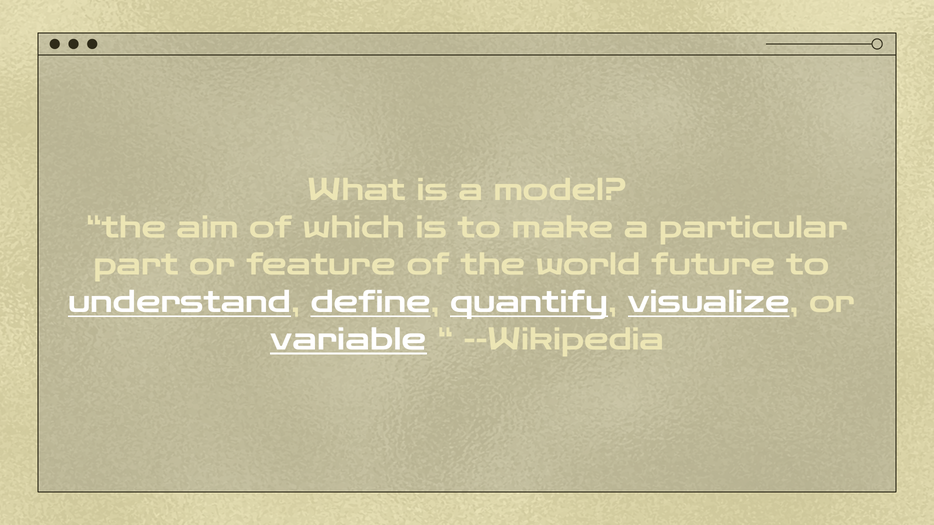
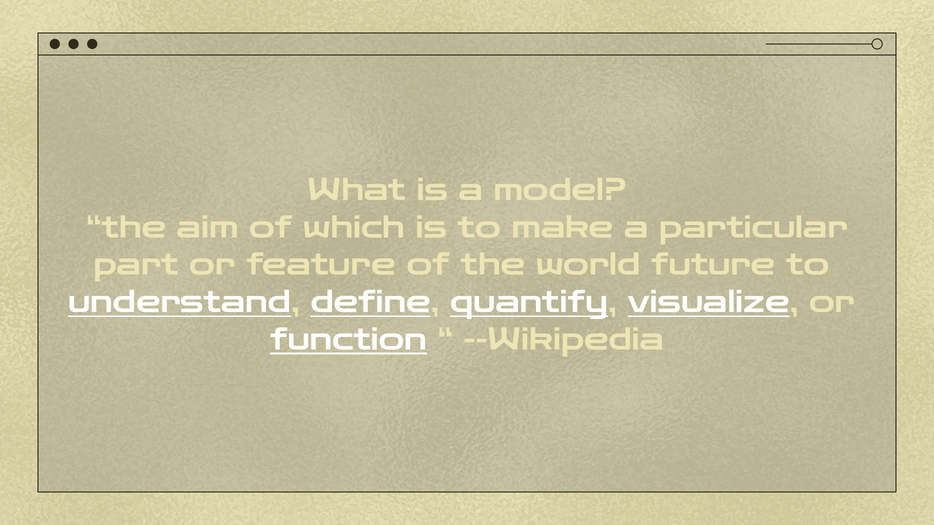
variable: variable -> function (348, 340)
